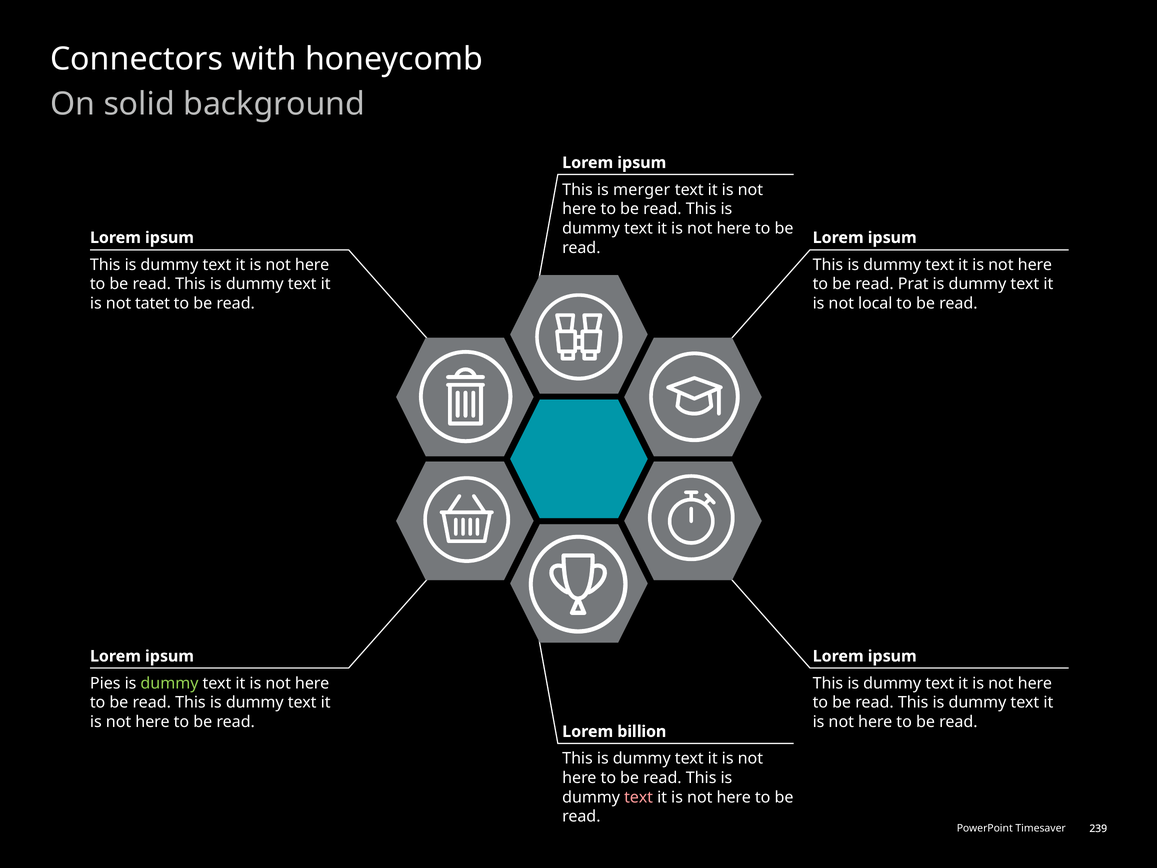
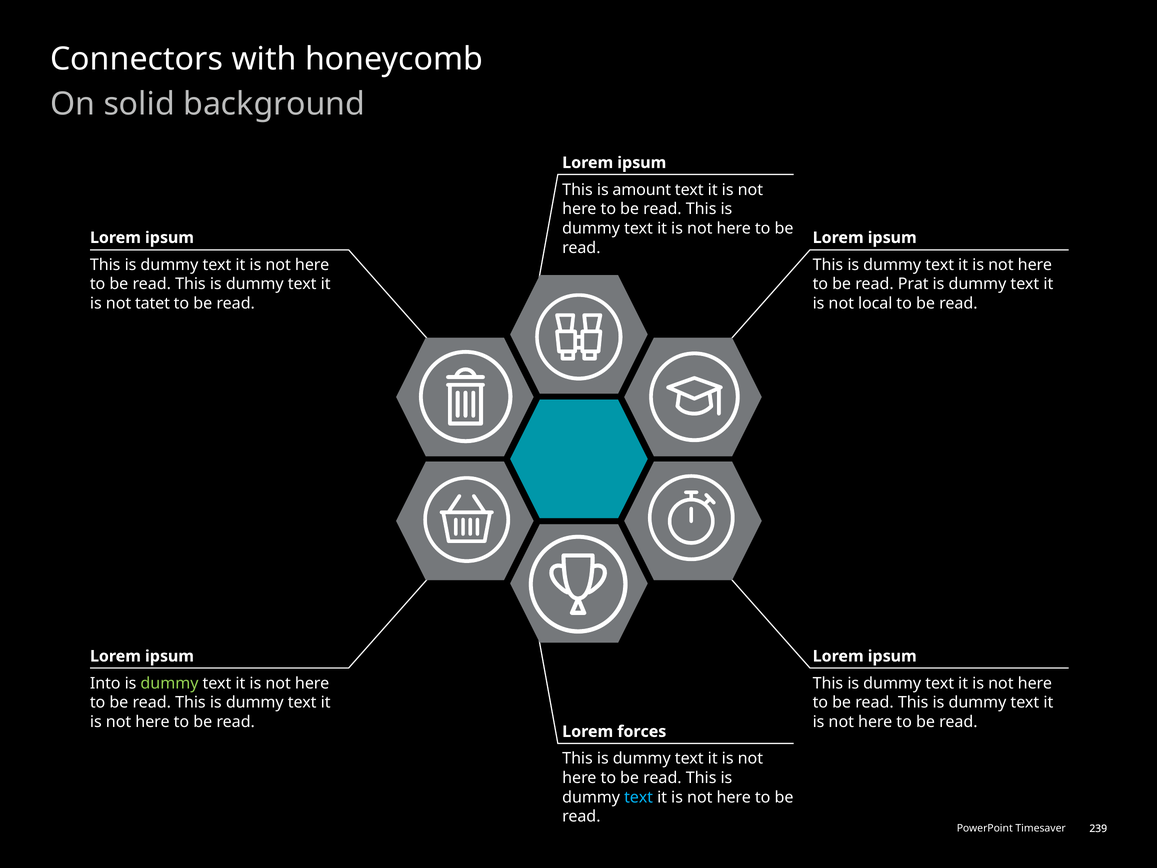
merger: merger -> amount (642, 190)
Pies: Pies -> Into (105, 683)
billion: billion -> forces (642, 731)
text colour: pink -> light blue (639, 797)
